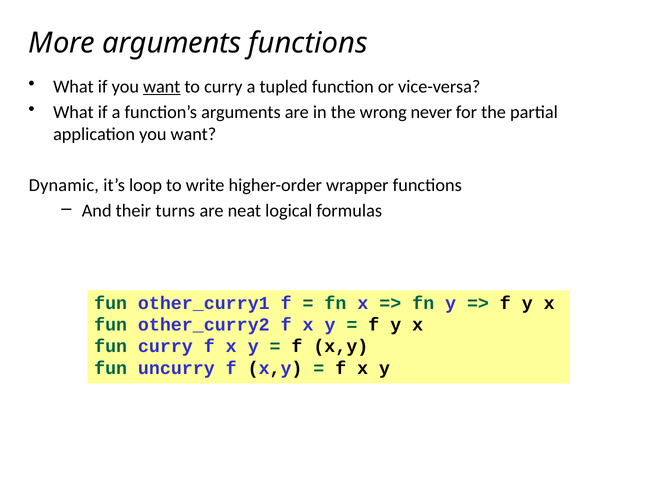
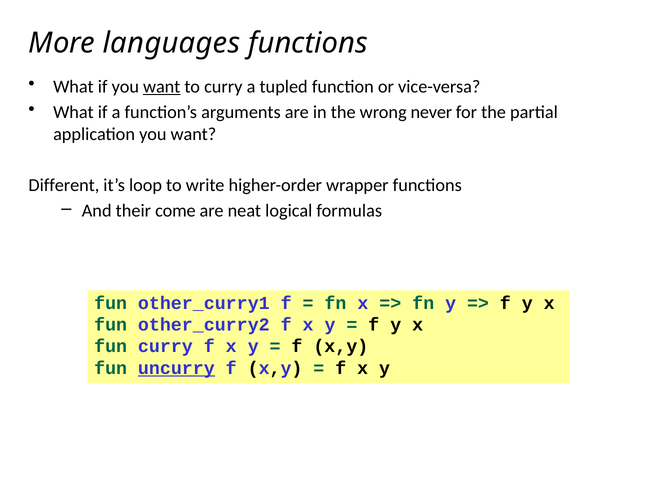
More arguments: arguments -> languages (172, 43)
Dynamic: Dynamic -> Different (64, 185)
turns: turns -> come (175, 211)
uncurry underline: none -> present (176, 368)
